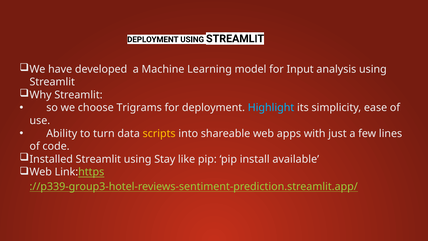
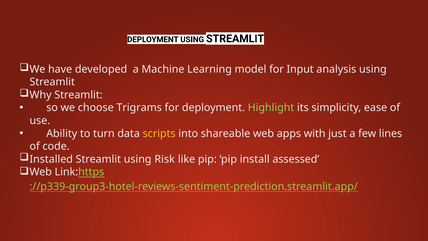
Highlight colour: light blue -> light green (271, 108)
Stay: Stay -> Risk (165, 159)
available: available -> assessed (296, 159)
